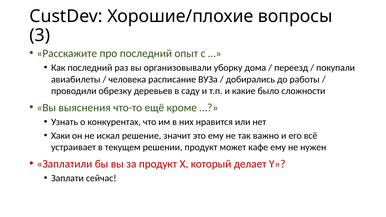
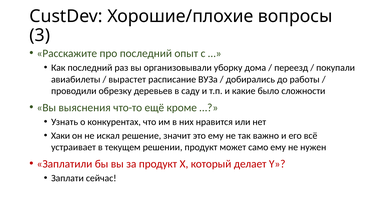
человека: человека -> вырастет (127, 79)
кафе: кафе -> само (258, 147)
